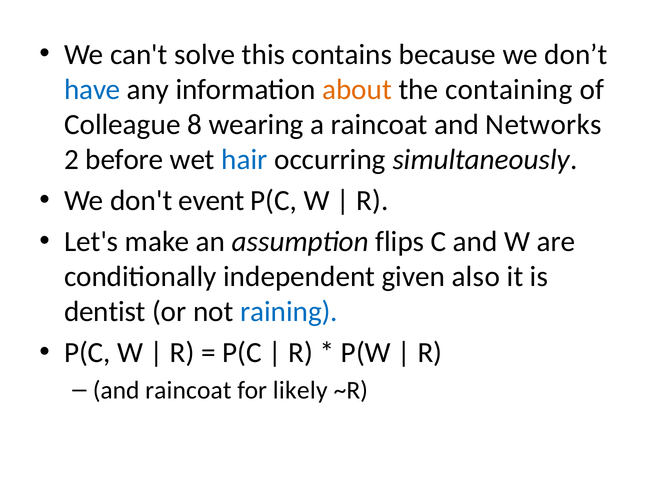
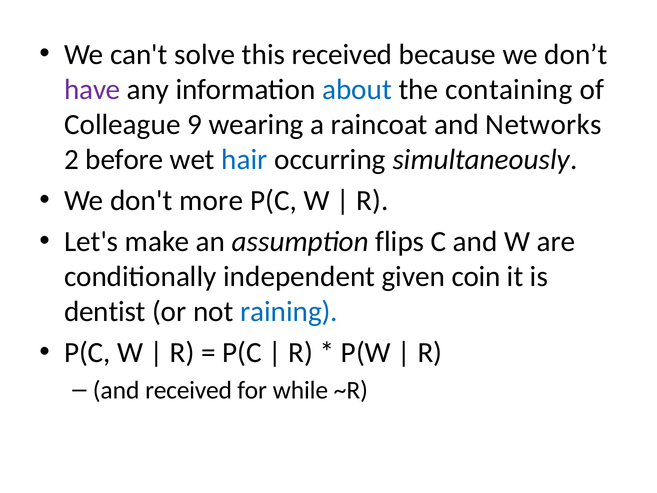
this contains: contains -> received (342, 54)
have colour: blue -> purple (92, 89)
about colour: orange -> blue (357, 89)
8: 8 -> 9 (195, 124)
event: event -> more (211, 200)
also: also -> coin (476, 276)
and raincoat: raincoat -> received (189, 390)
likely: likely -> while (300, 390)
